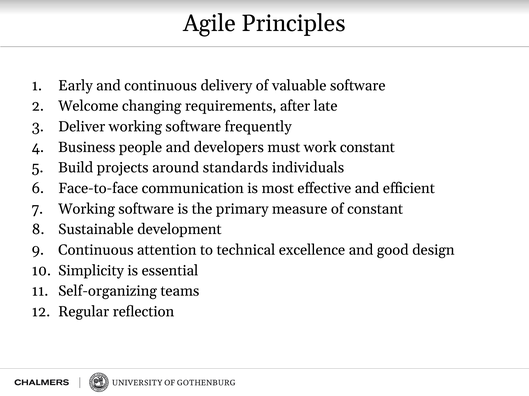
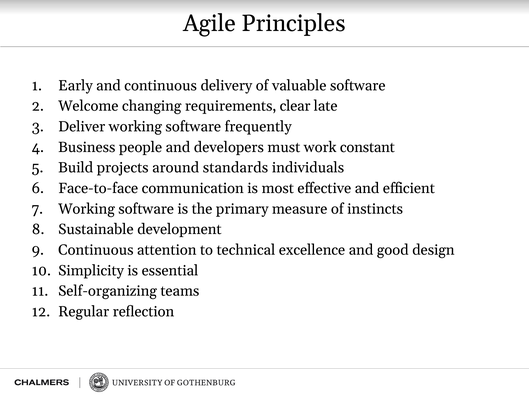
after: after -> clear (295, 106)
of constant: constant -> instincts (375, 209)
